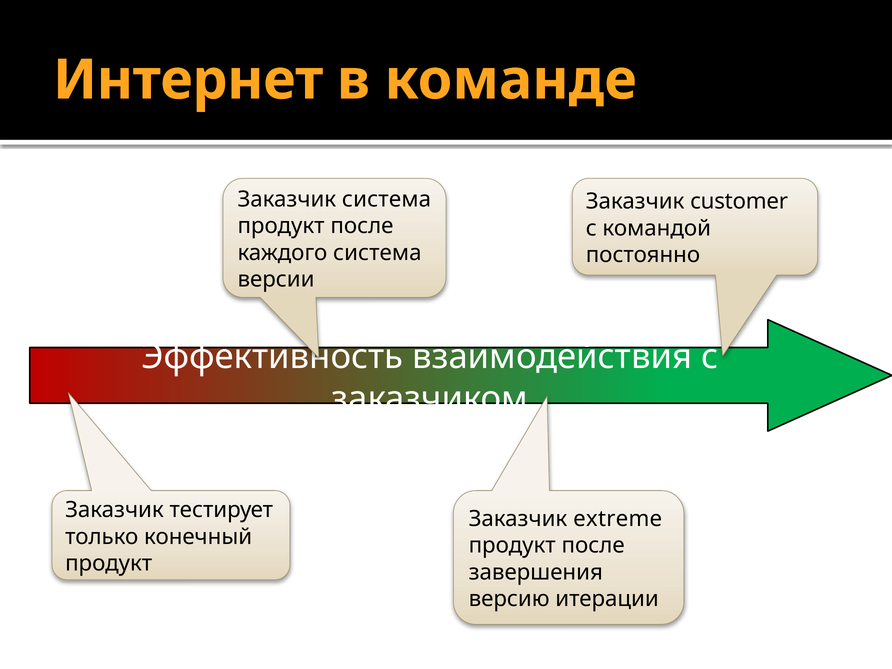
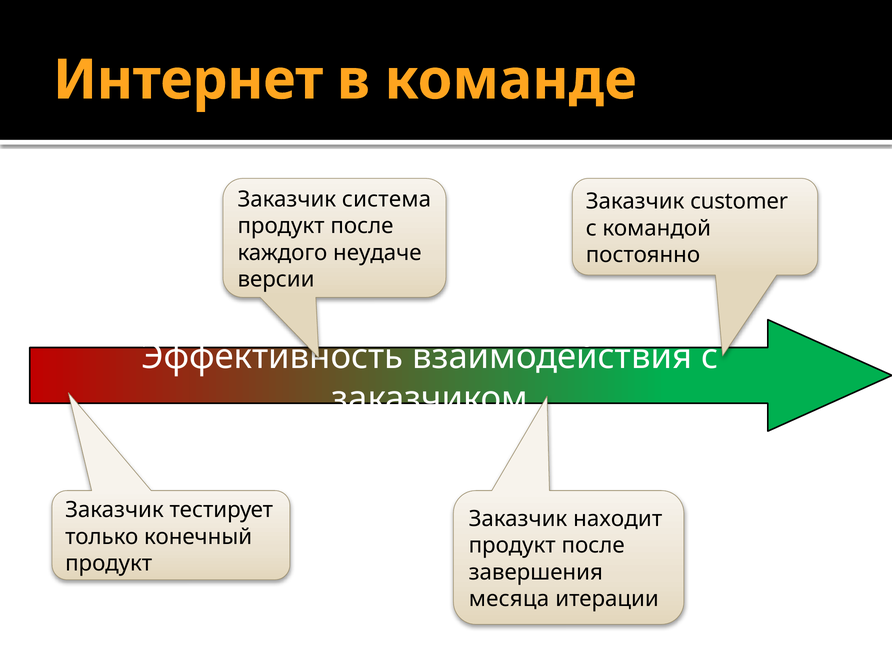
каждого система: система -> неудаче (377, 253)
extreme: extreme -> находит (618, 519)
версию: версию -> месяца (509, 599)
